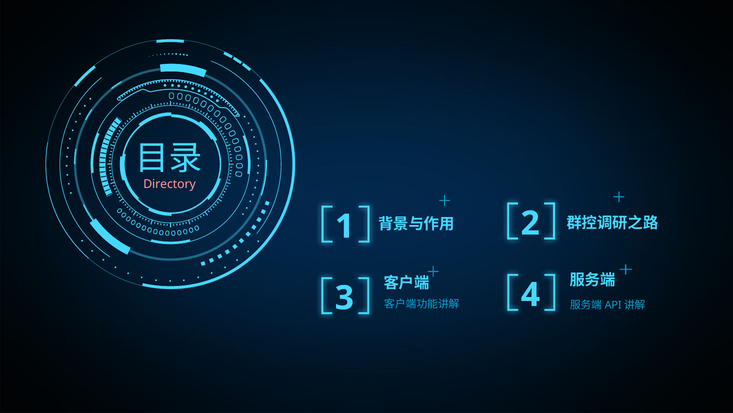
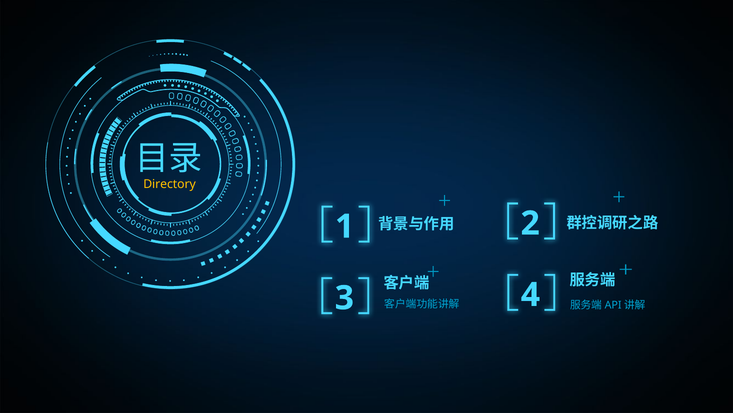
Directory colour: pink -> yellow (170, 184)
